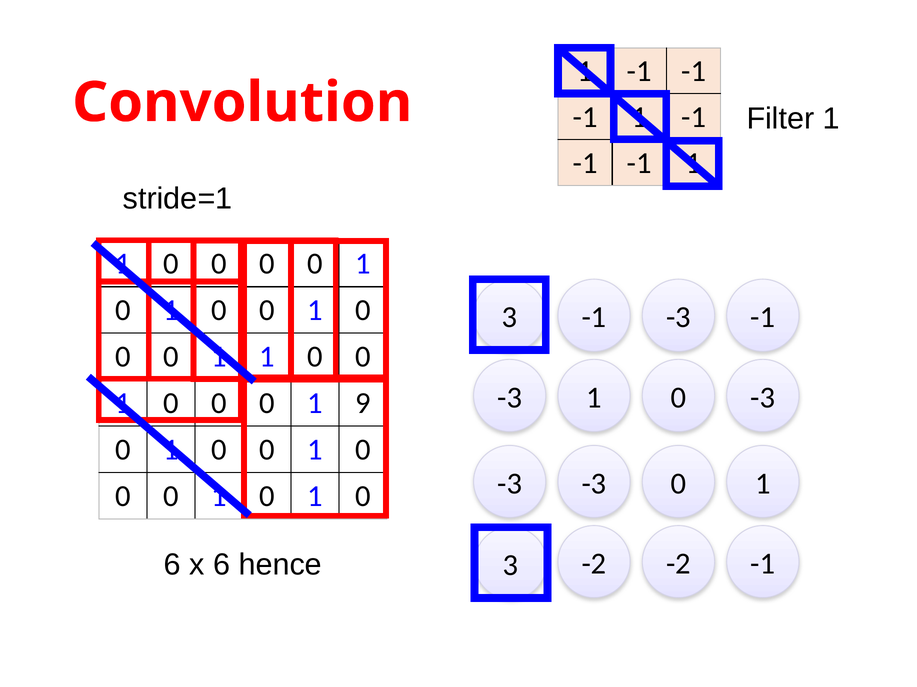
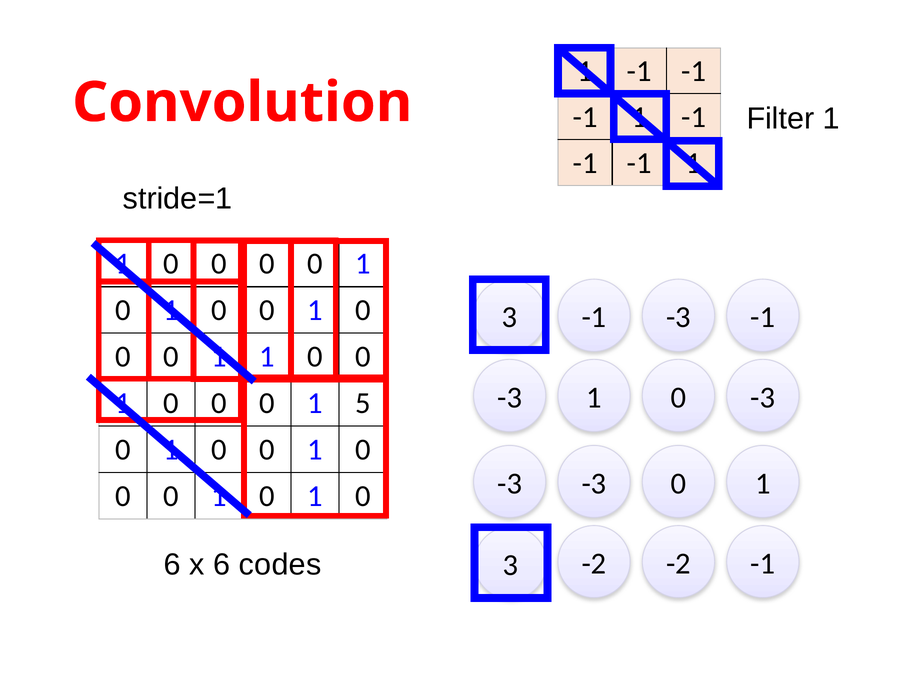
9: 9 -> 5 (363, 404)
hence: hence -> codes (280, 565)
